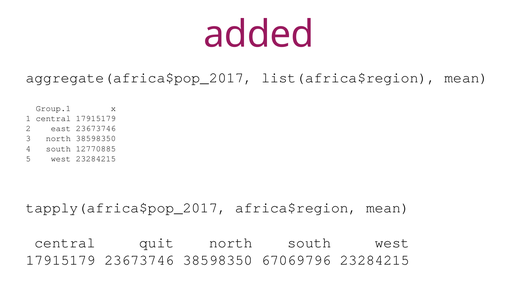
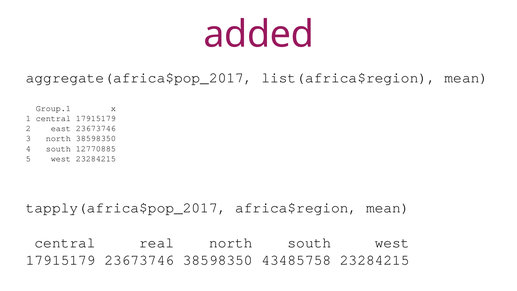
quit: quit -> real (157, 242)
67069796: 67069796 -> 43485758 (296, 260)
